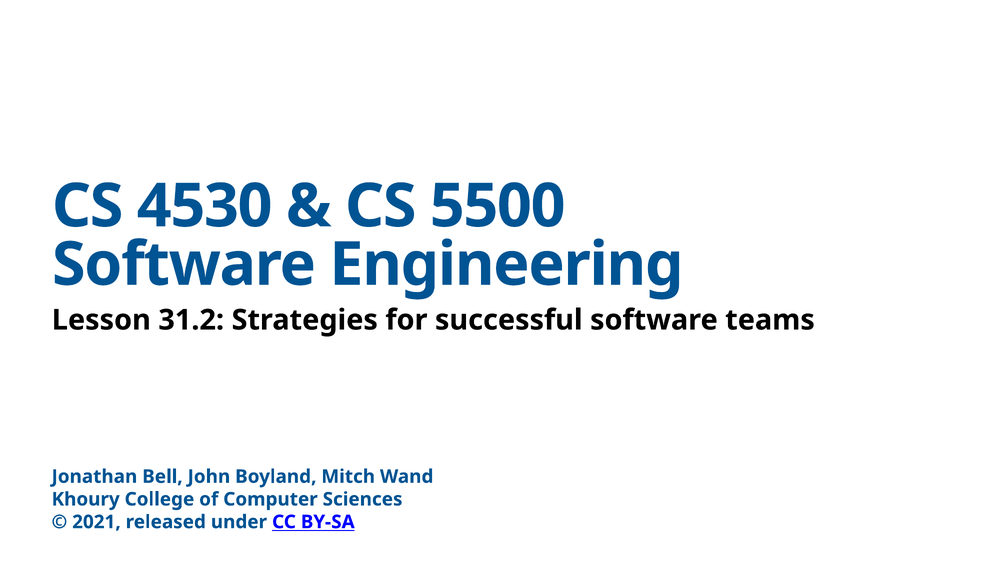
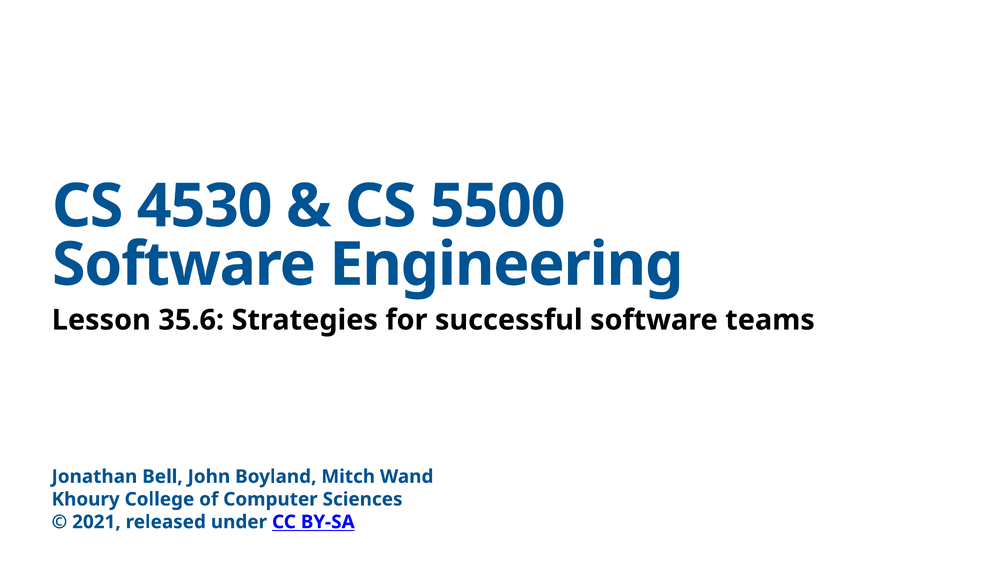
31.2: 31.2 -> 35.6 (191, 320)
